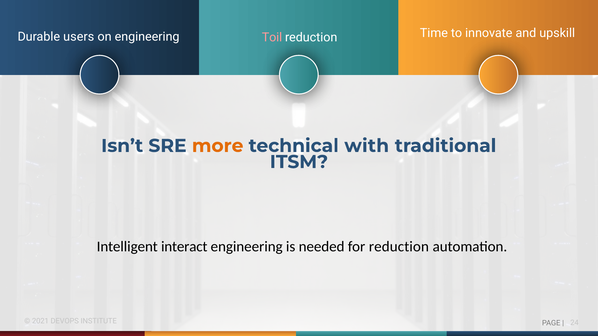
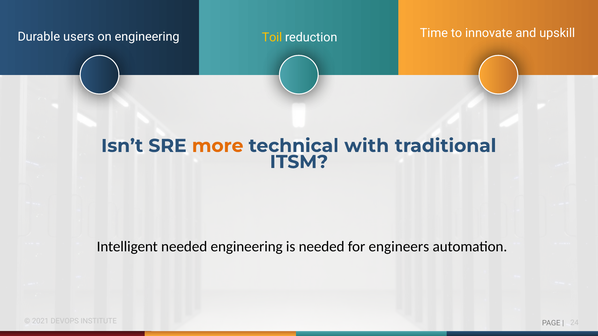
Toil colour: pink -> yellow (272, 37)
Intelligent interact: interact -> needed (184, 247)
for reduction: reduction -> engineers (399, 247)
